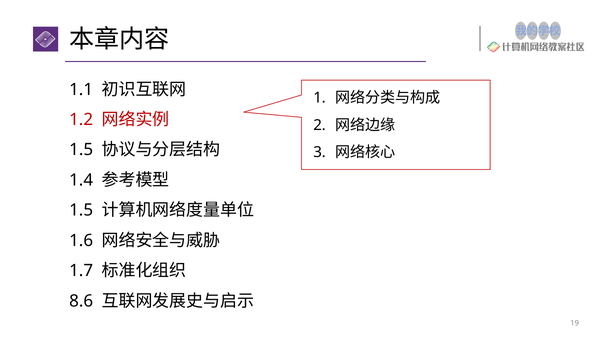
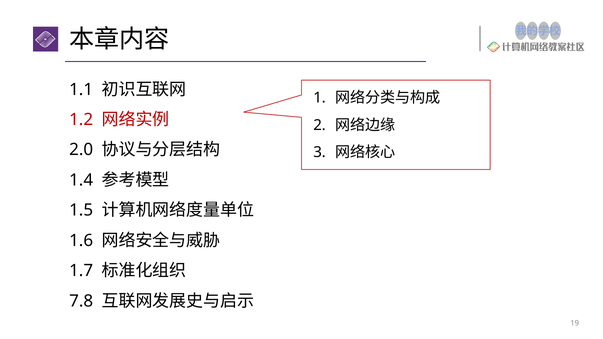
1.5: 1.5 -> 2.0 (81, 150)
8.6: 8.6 -> 7.8 (81, 301)
